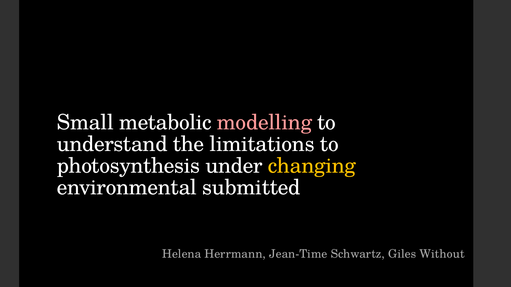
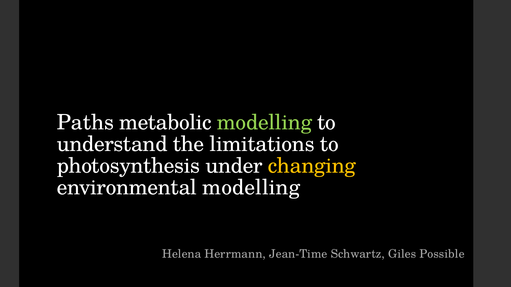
Small: Small -> Paths (85, 123)
modelling colour: pink -> light green (265, 123)
environmental submitted: submitted -> modelling (251, 188)
Without: Without -> Possible (442, 254)
